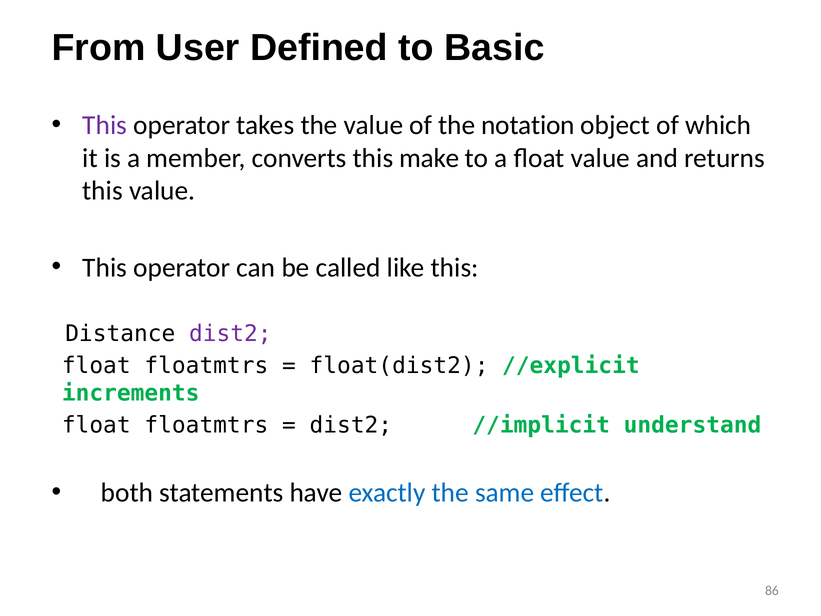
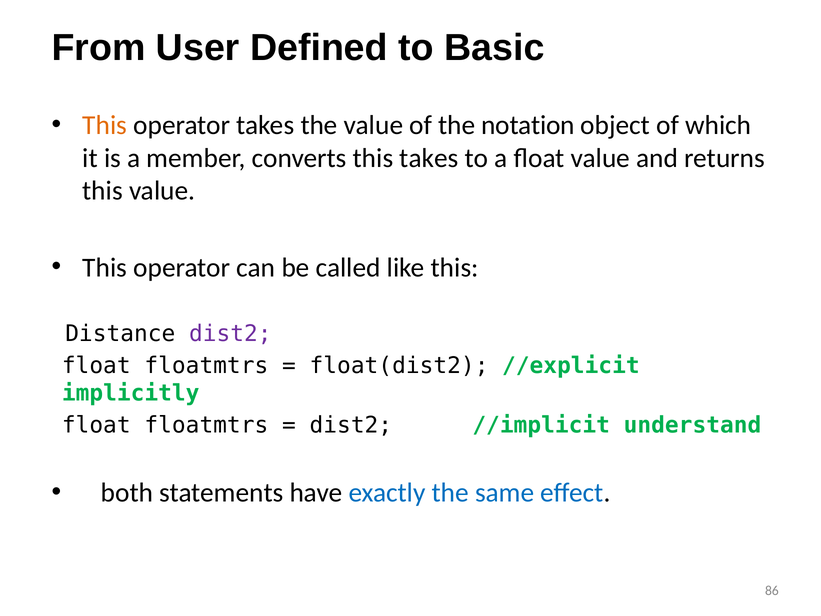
This colour: purple -> orange (105, 125)
this make: make -> takes (429, 158)
increments: increments -> implicitly (131, 393)
